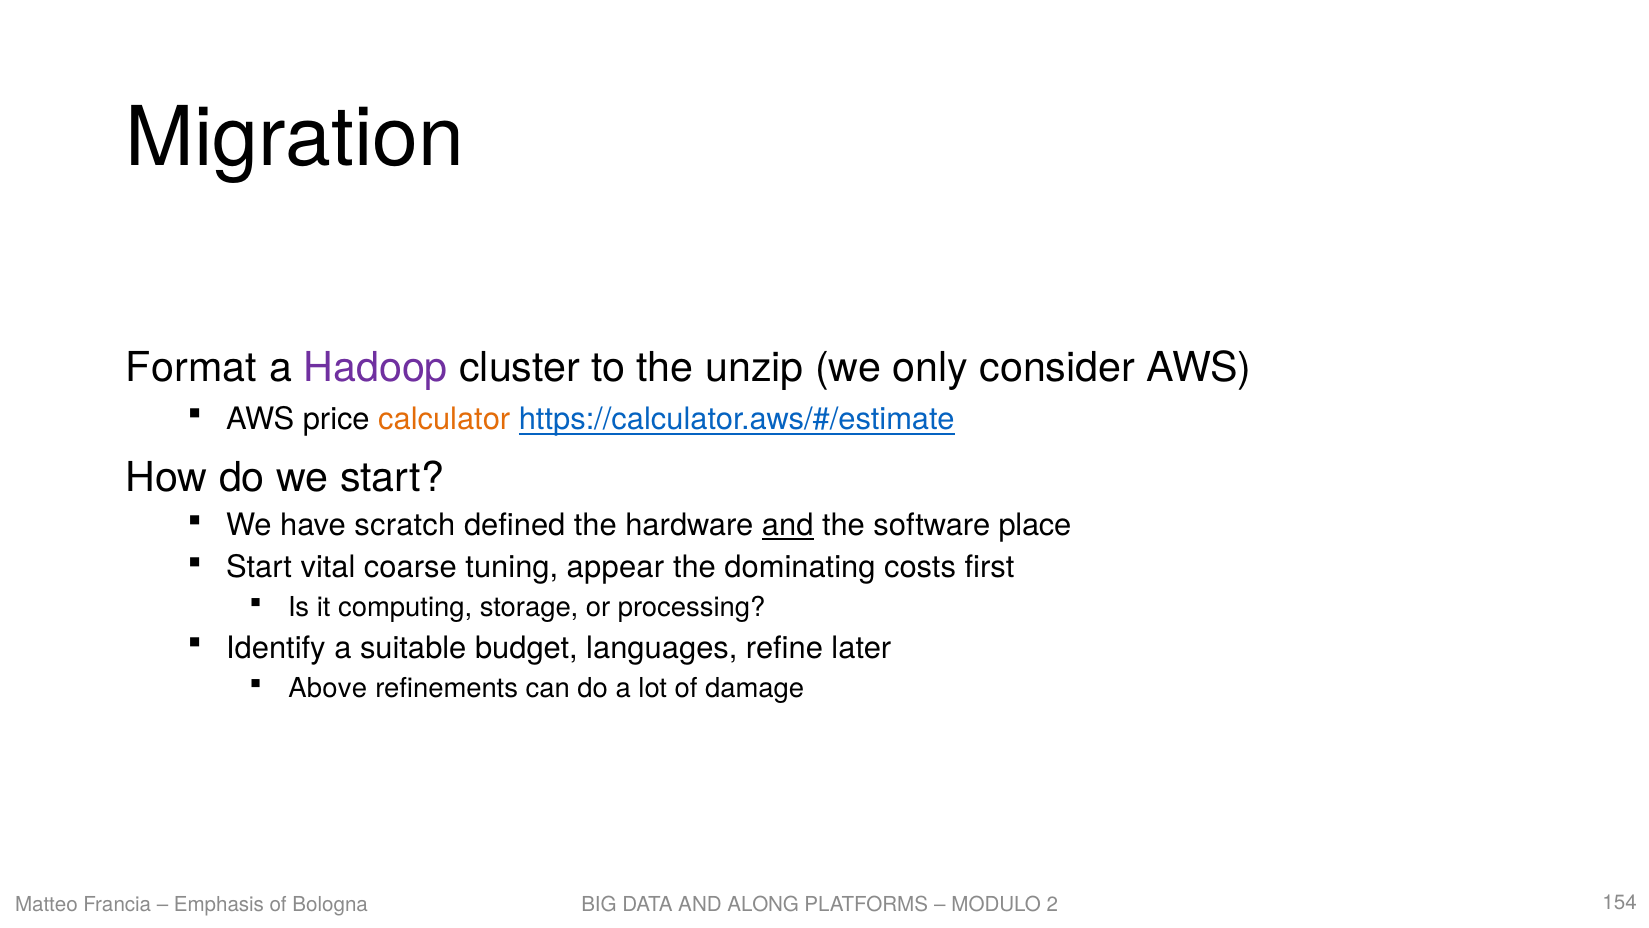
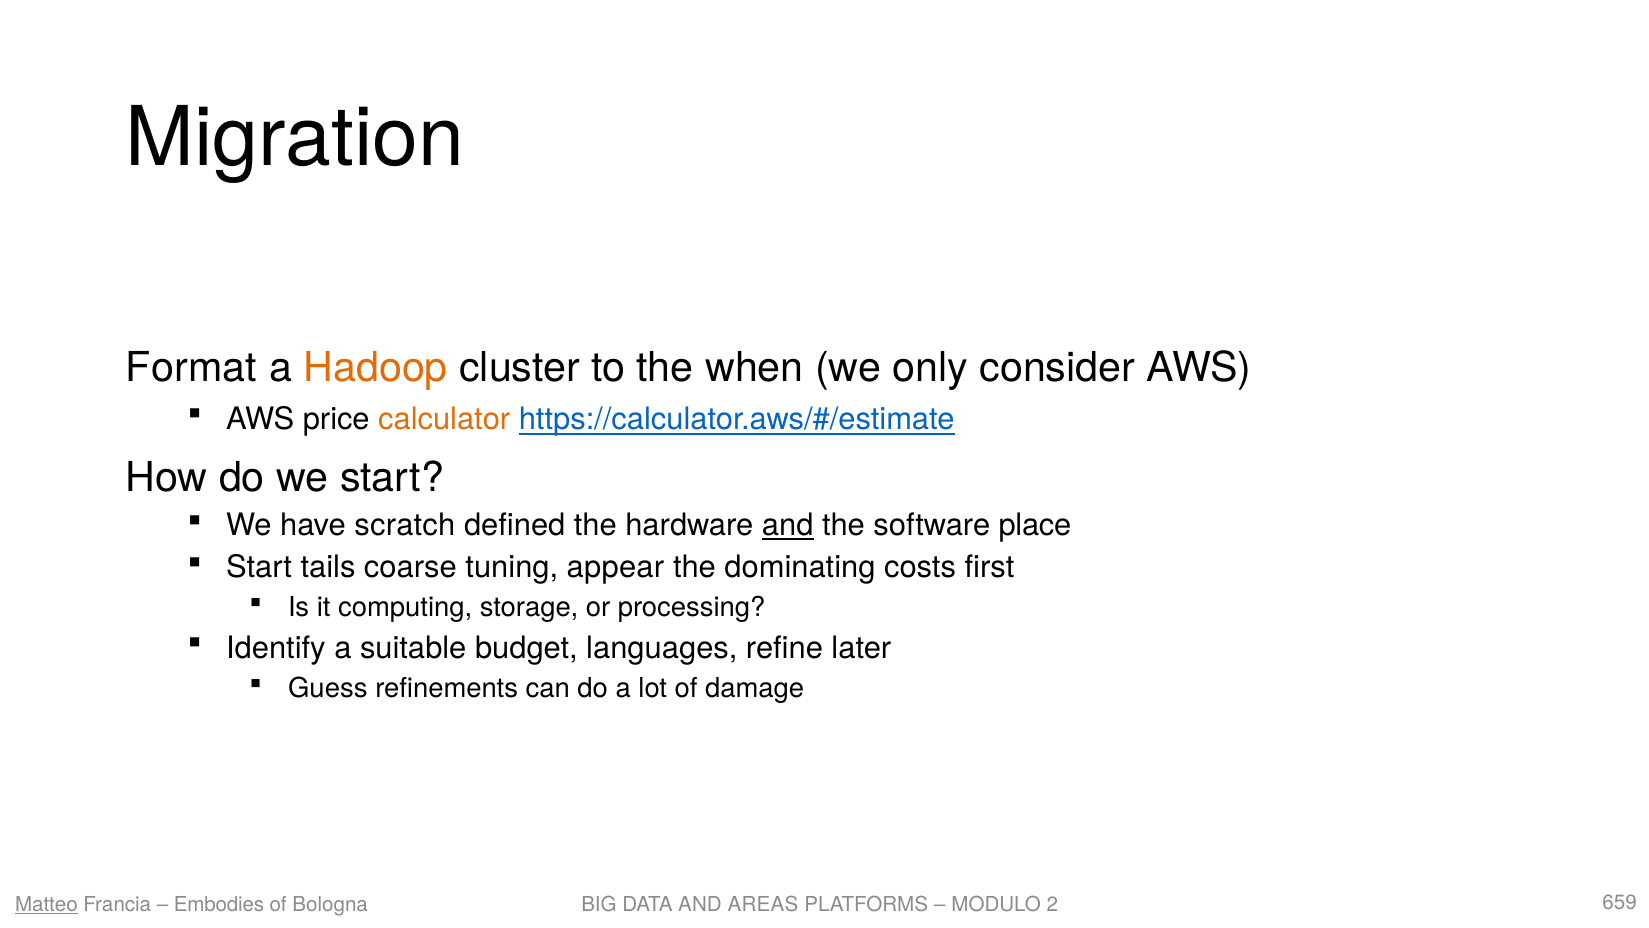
Hadoop colour: purple -> orange (376, 368)
unzip: unzip -> when (755, 368)
vital: vital -> tails (328, 567)
Above: Above -> Guess (328, 688)
Matteo underline: none -> present (46, 904)
Emphasis: Emphasis -> Embodies (219, 904)
ALONG: ALONG -> AREAS (763, 904)
154: 154 -> 659 (1620, 902)
